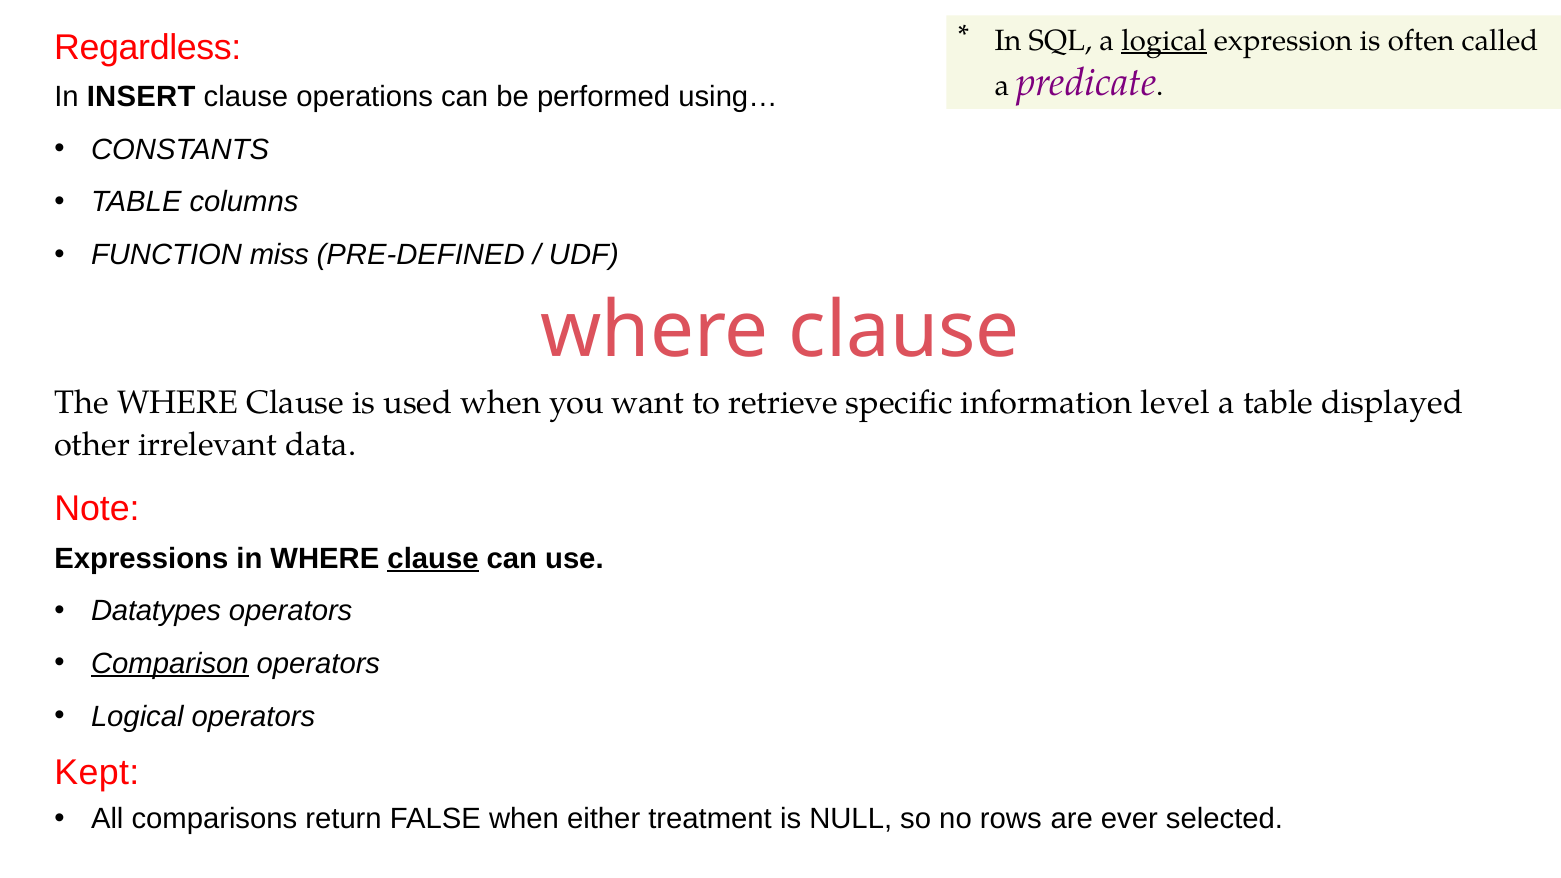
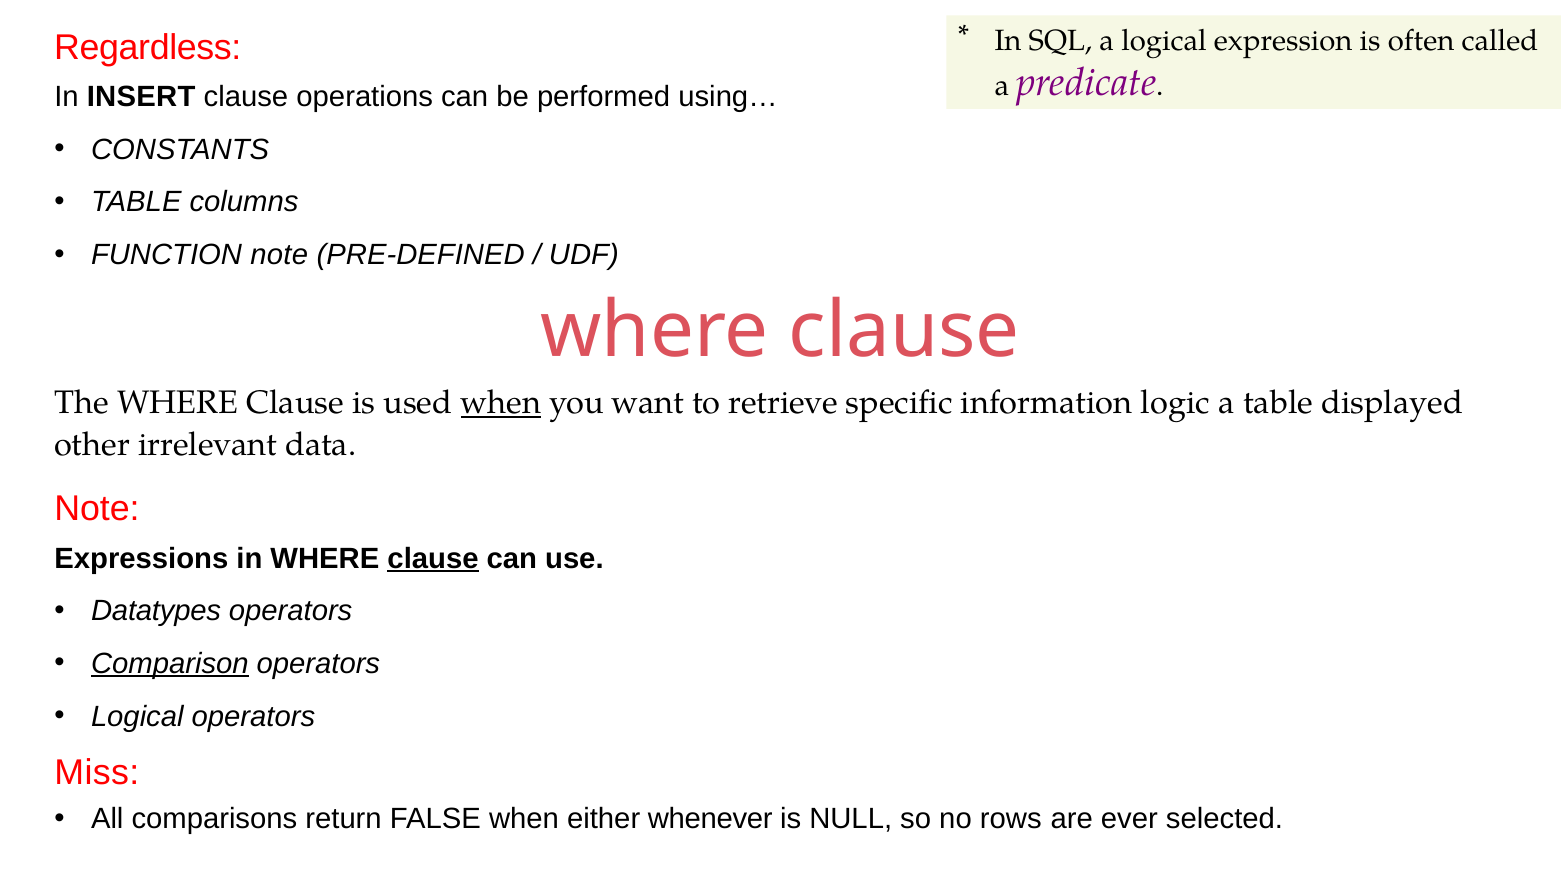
logical underline: present -> none (1164, 41)
FUNCTION miss: miss -> note (279, 255)
when underline: none -> present (501, 403)
level: level -> logic (1175, 403)
Kept: Kept -> Miss (97, 773)
treatment: treatment -> whenever (710, 819)
